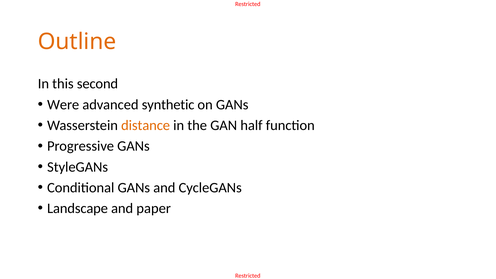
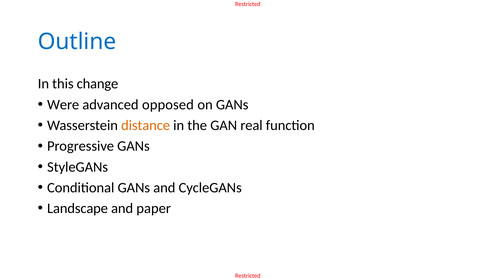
Outline colour: orange -> blue (77, 42)
second: second -> change (97, 84)
synthetic: synthetic -> opposed (168, 105)
half: half -> real (251, 125)
